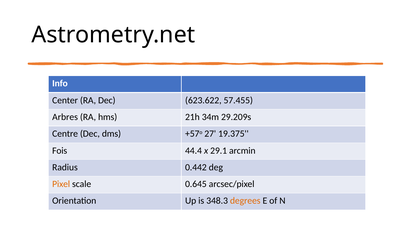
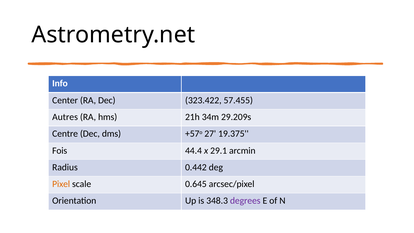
623.622: 623.622 -> 323.422 (203, 100)
Arbres: Arbres -> Autres (65, 117)
degrees colour: orange -> purple (245, 201)
